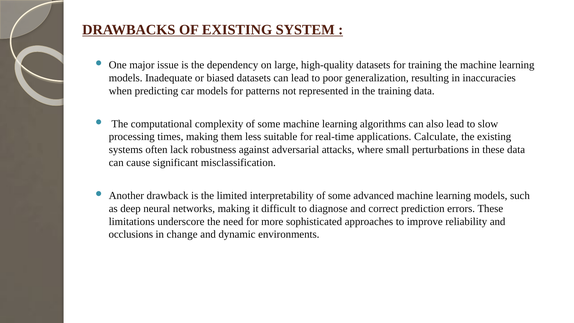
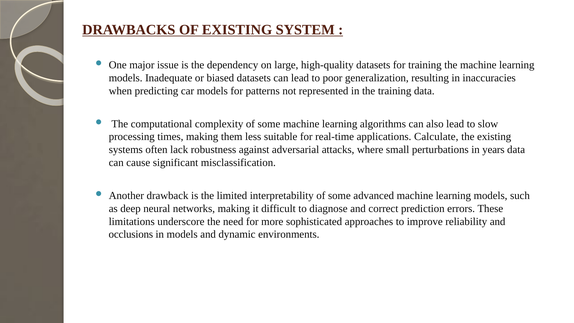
in these: these -> years (493, 150)
in change: change -> models (182, 234)
